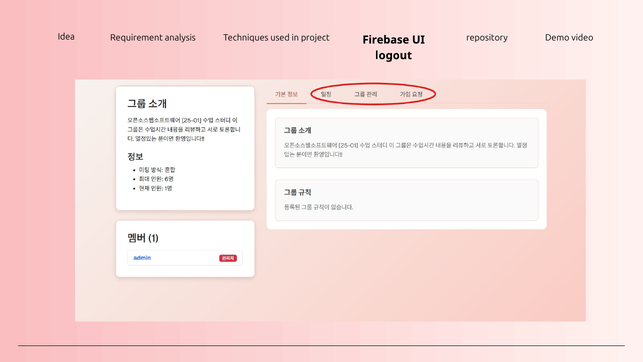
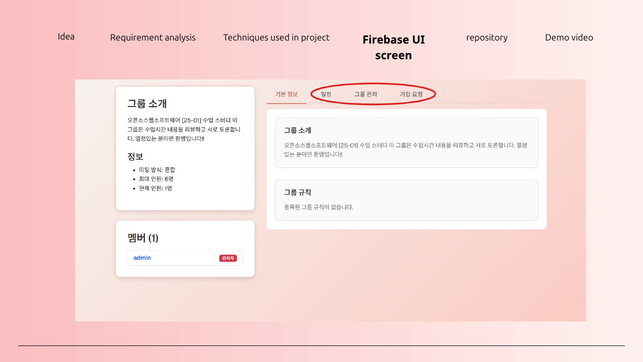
logout: logout -> screen (394, 55)
